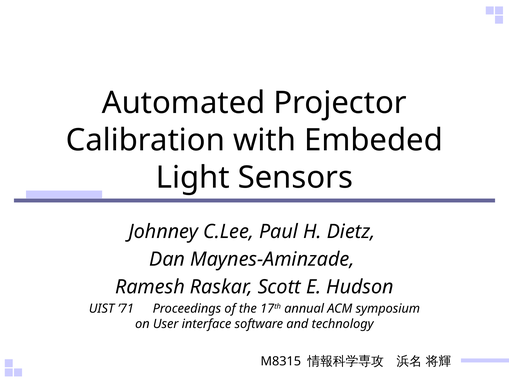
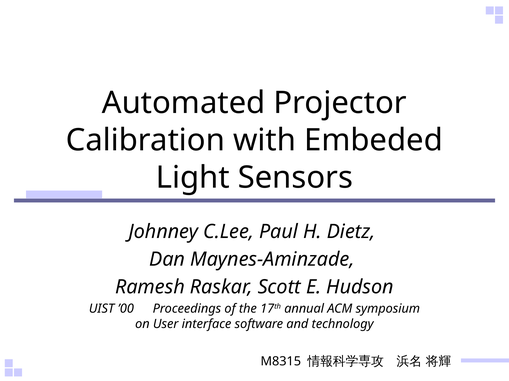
’71: ’71 -> ’00 (126, 309)
